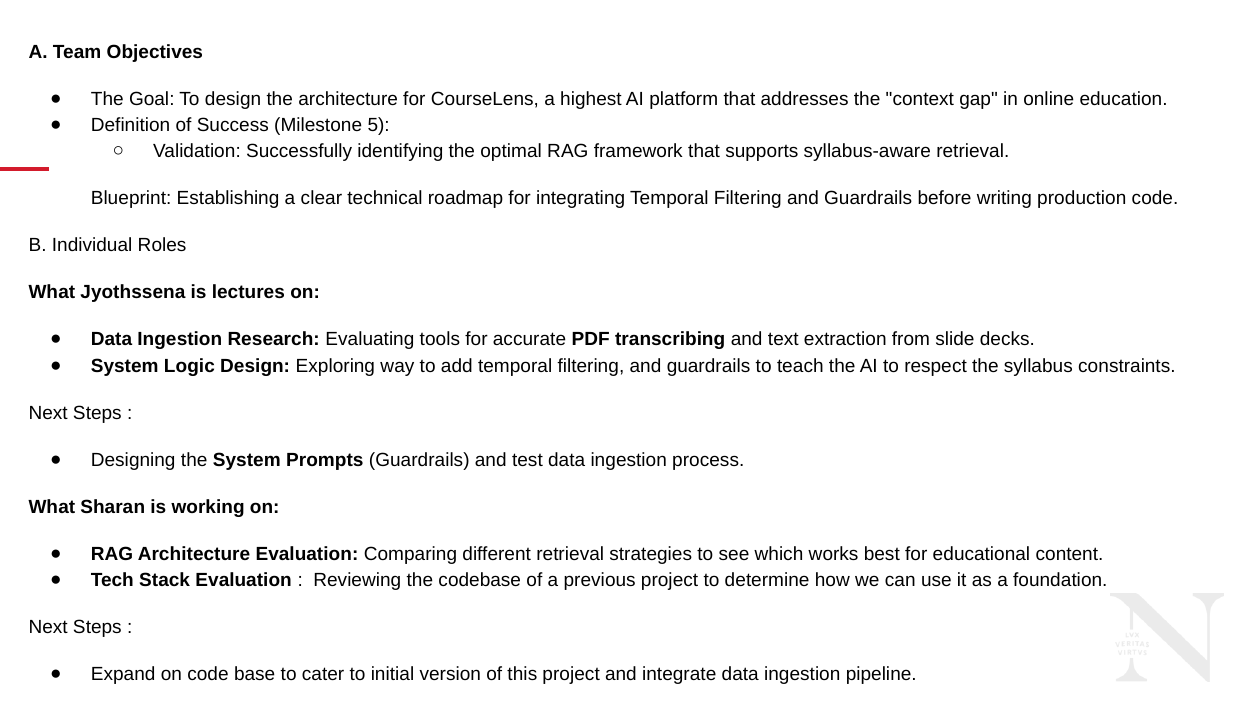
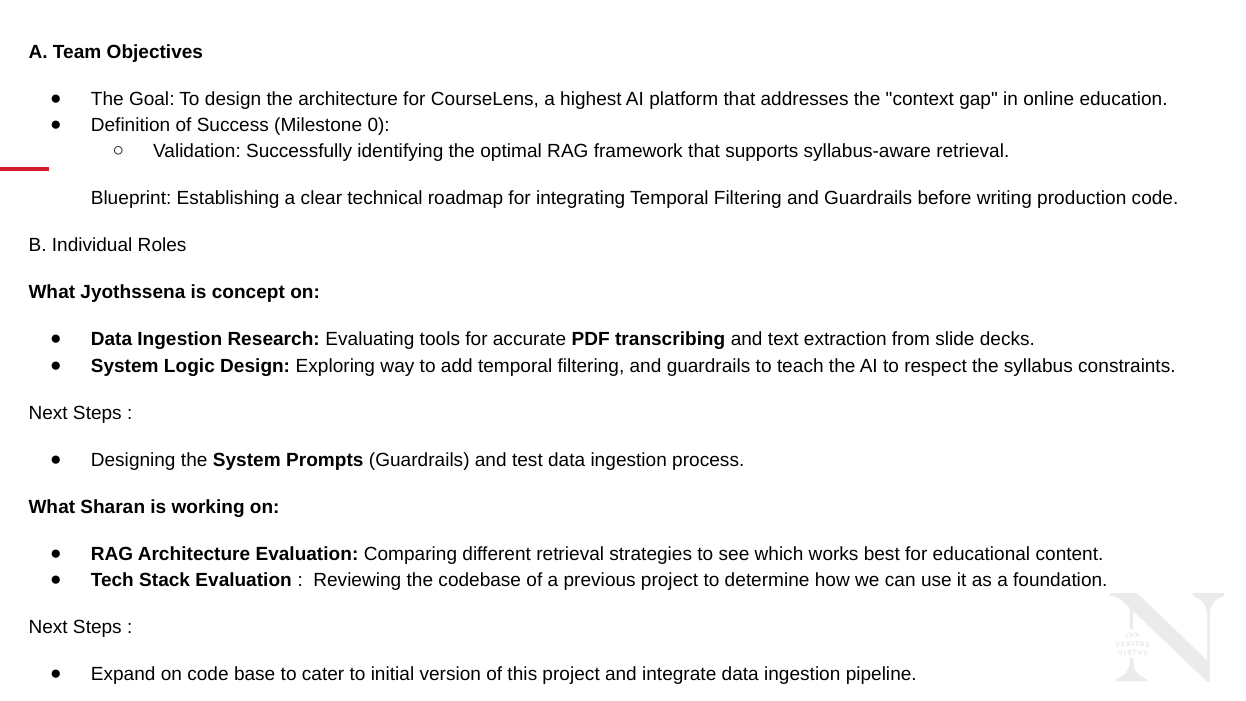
5: 5 -> 0 (379, 125)
lectures: lectures -> concept (248, 293)
